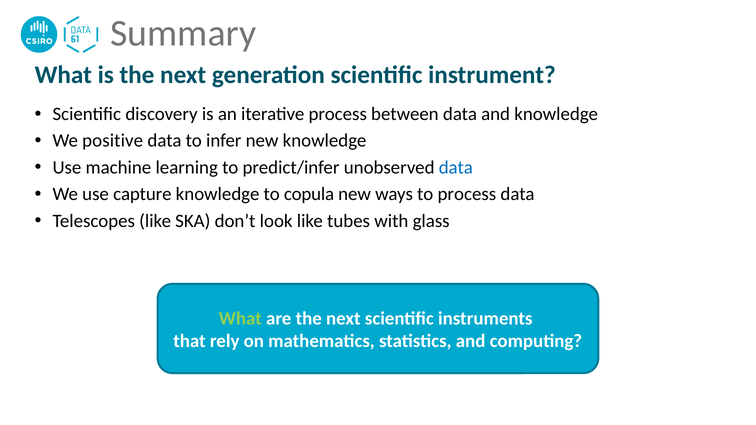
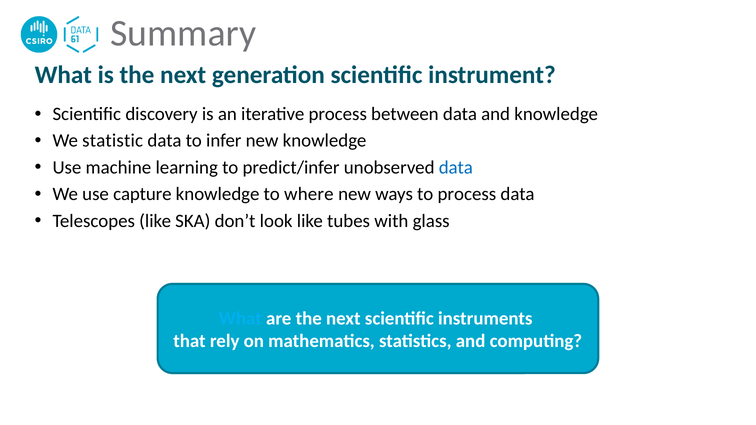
positive: positive -> statistic (113, 141)
copula: copula -> where (309, 194)
What colour: light green -> light blue (240, 319)
